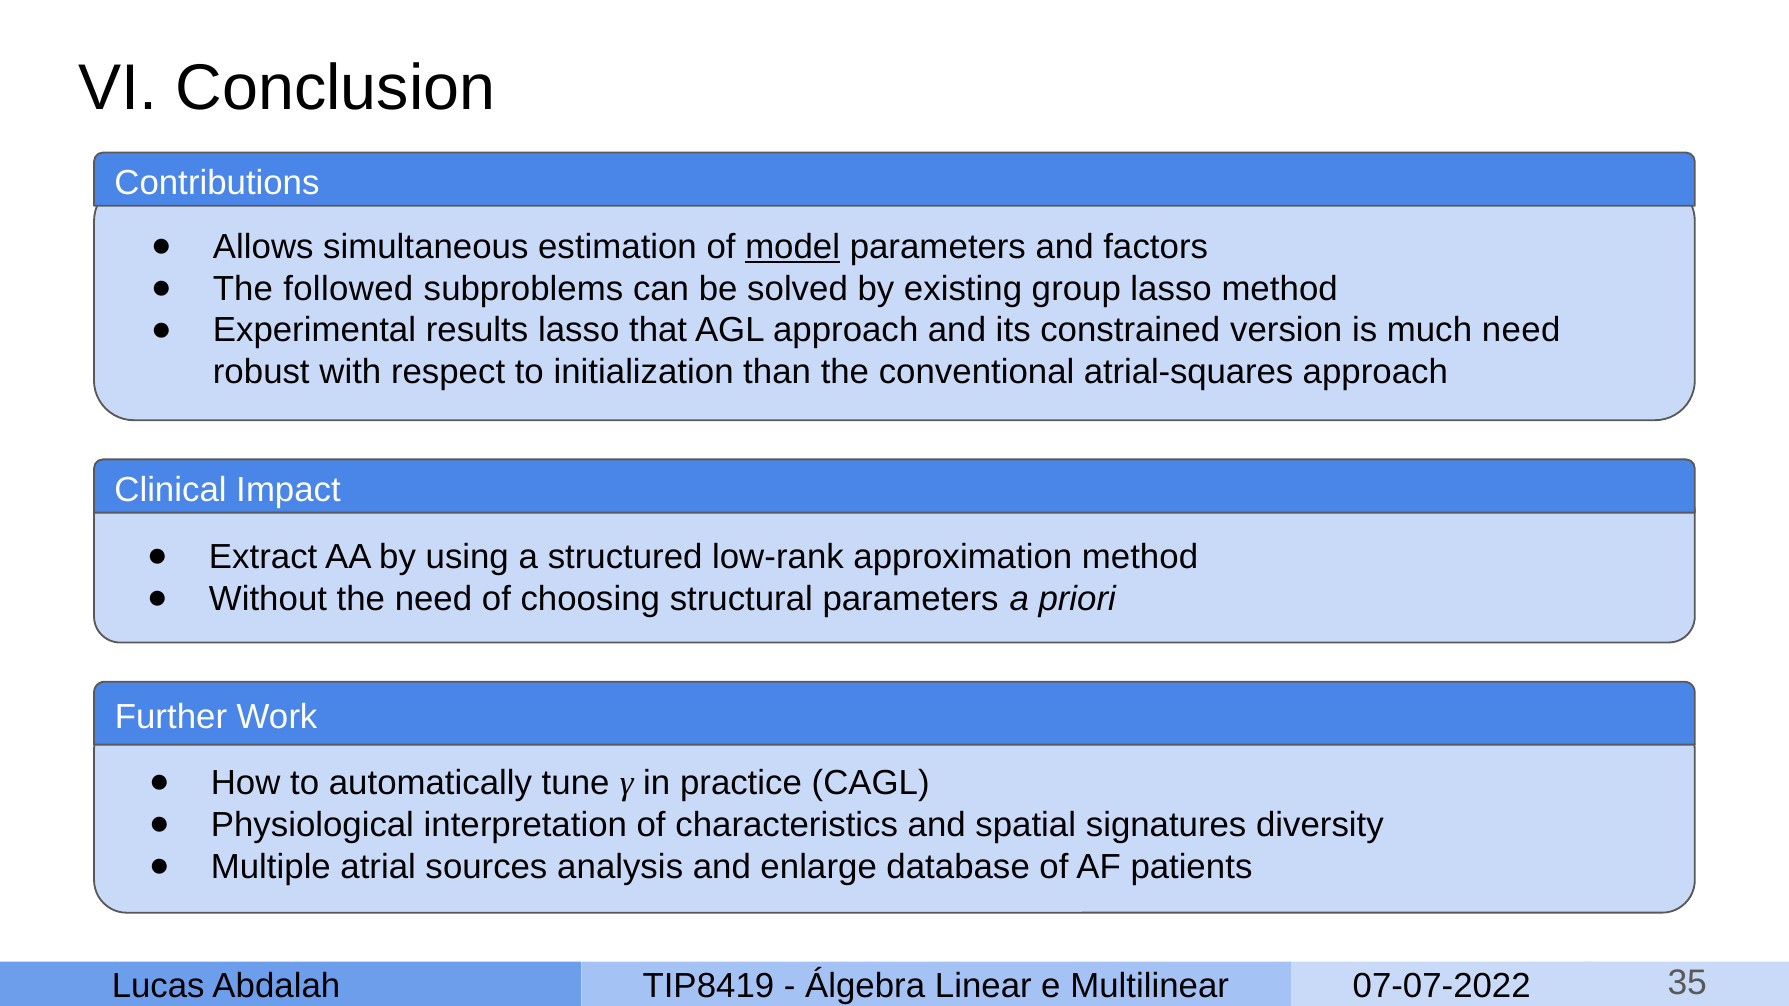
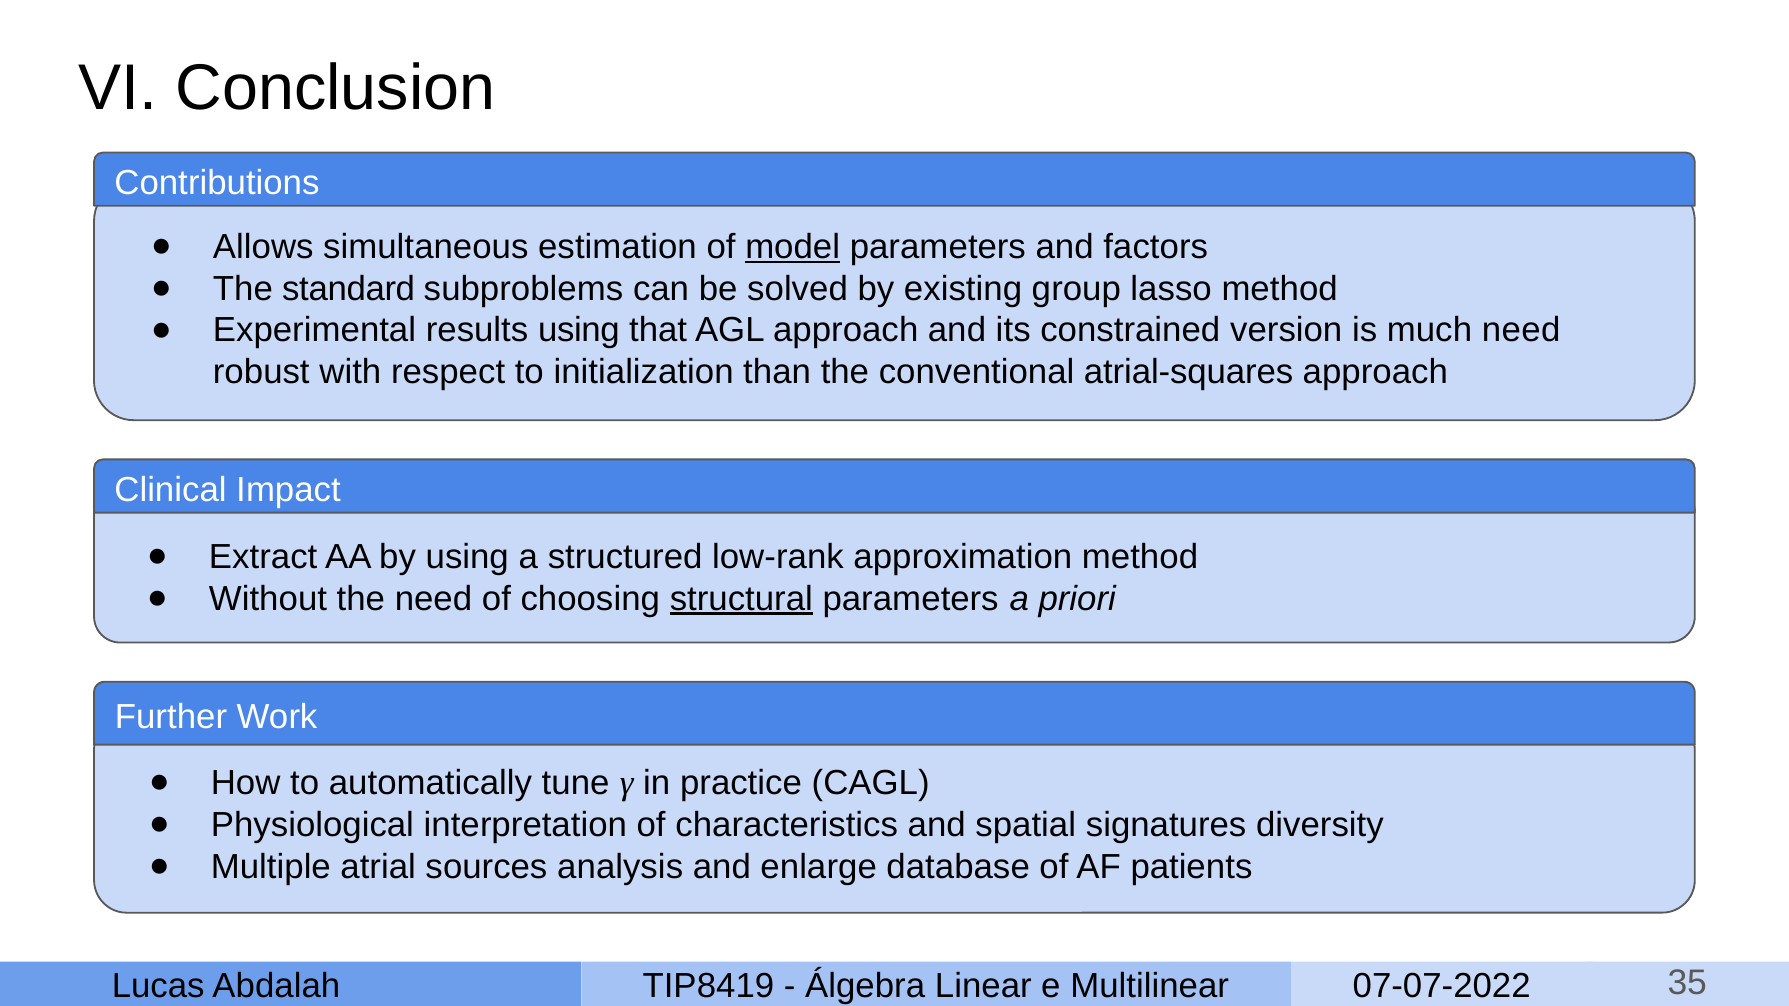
followed: followed -> standard (349, 289)
results lasso: lasso -> using (579, 331)
structural underline: none -> present (741, 599)
